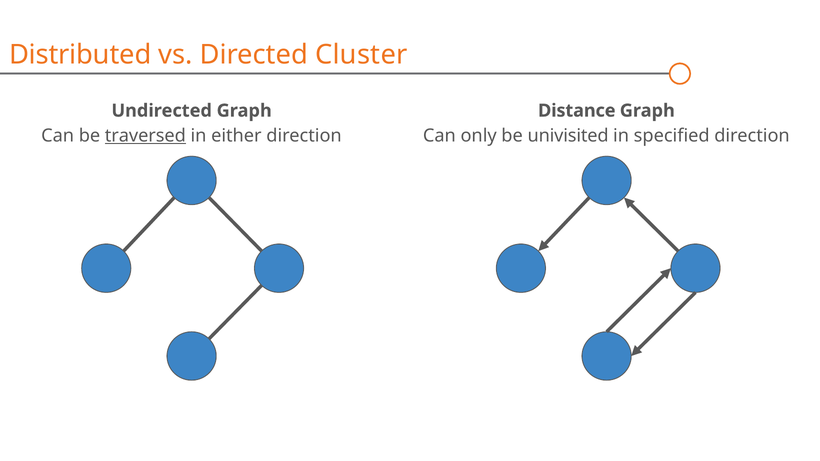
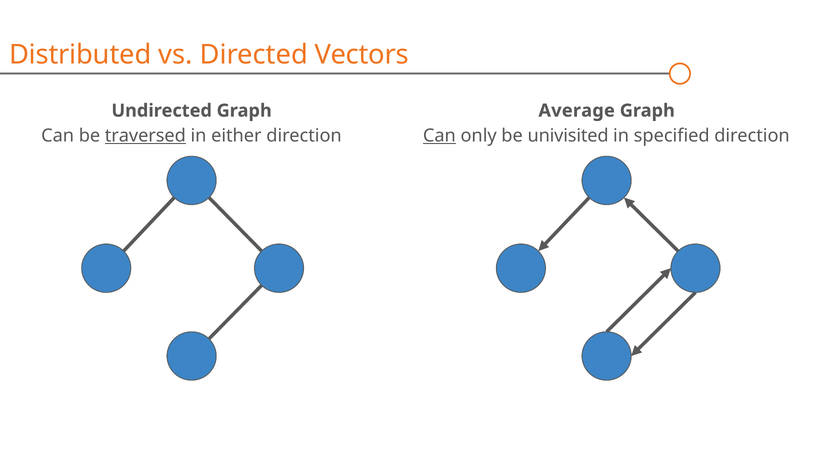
Cluster: Cluster -> Vectors (362, 55)
Distance: Distance -> Average (577, 111)
Can underline: none -> present (439, 136)
